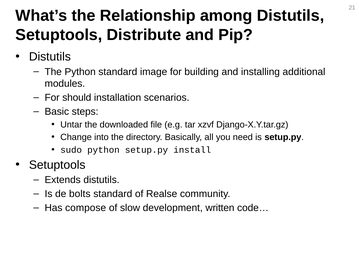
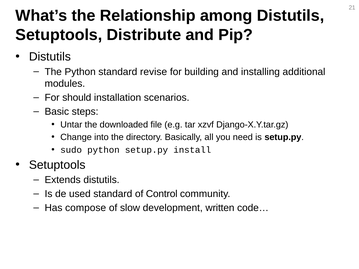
image: image -> revise (154, 72)
bolts: bolts -> used (80, 194)
Realse: Realse -> Control (162, 194)
